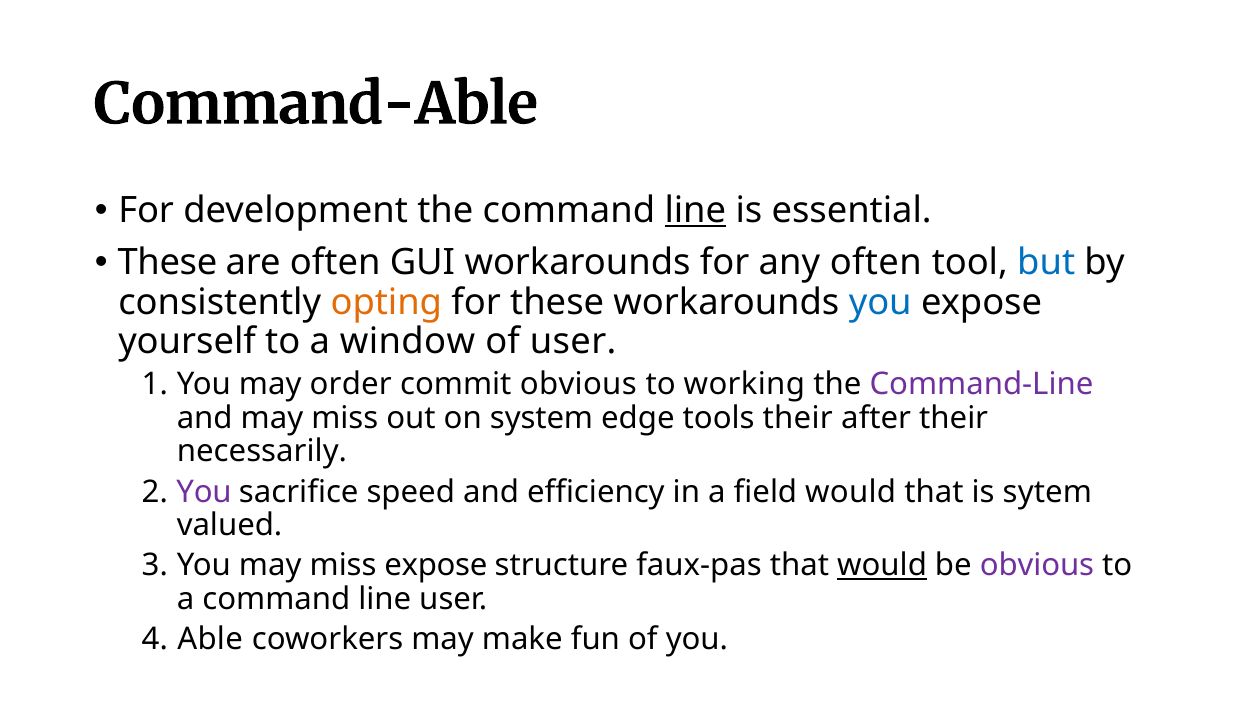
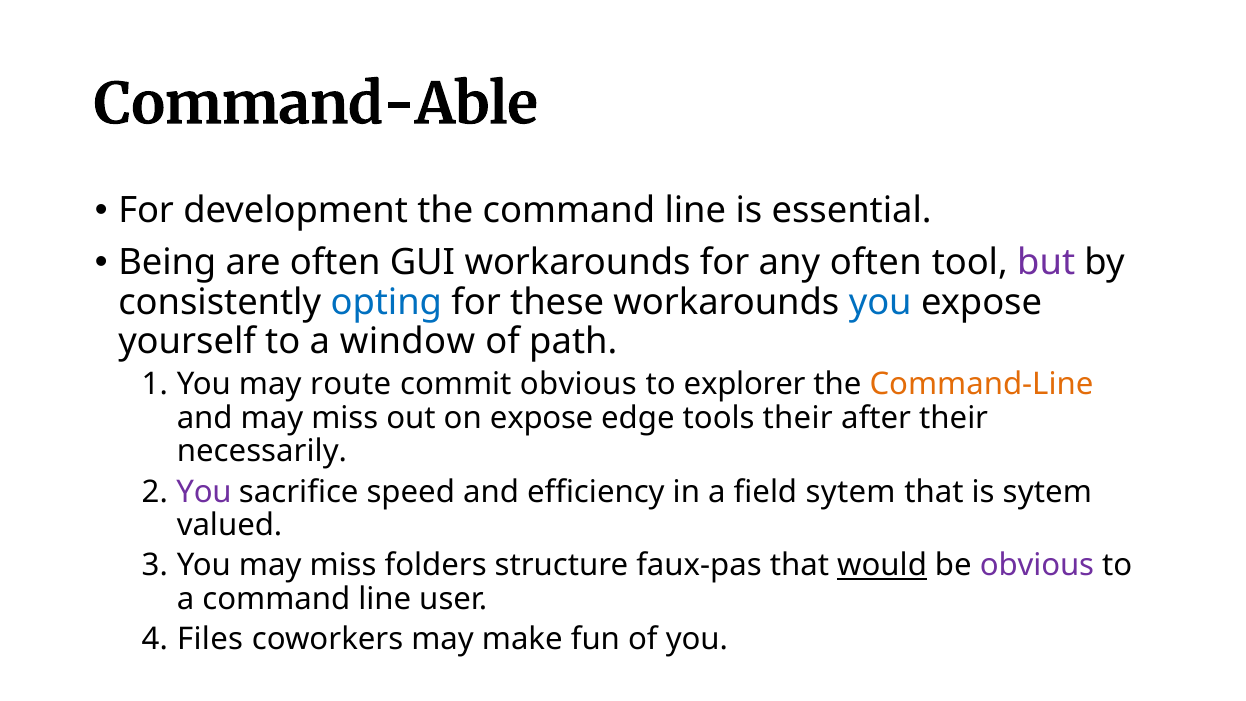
line underline: present -> none (695, 211)
These: These -> Being (167, 263)
but colour: blue -> purple (1046, 263)
opting colour: orange -> blue (386, 302)
of user: user -> path (573, 341)
order: order -> route (351, 384)
working: working -> explorer (745, 384)
Command-Line colour: purple -> orange (981, 384)
on system: system -> expose (542, 418)
field would: would -> sytem (851, 492)
miss expose: expose -> folders (436, 565)
Able: Able -> Files (210, 639)
